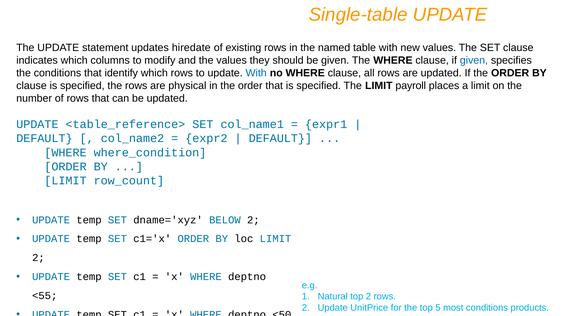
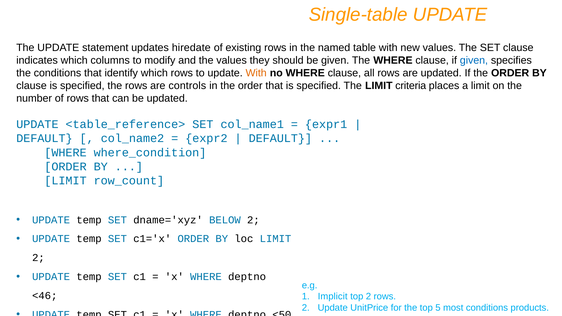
With colour: blue -> orange (256, 73)
physical: physical -> controls (187, 86)
payroll: payroll -> criteria (411, 86)
<55: <55 -> <46 (45, 296)
Natural: Natural -> Implicit (333, 297)
